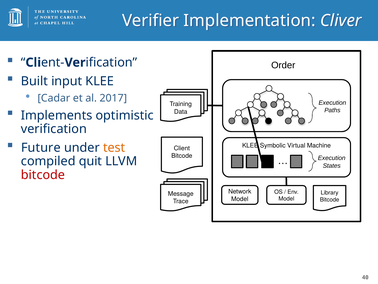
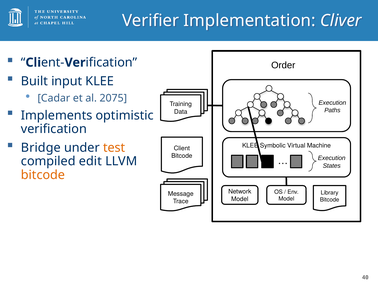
2017: 2017 -> 2075 (113, 98)
Future: Future -> Bridge (41, 147)
quit: quit -> edit (90, 161)
bitcode colour: red -> orange (43, 175)
